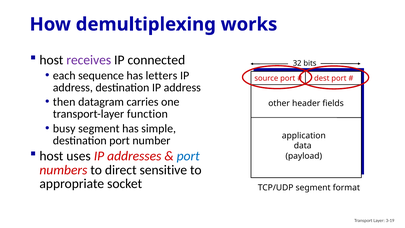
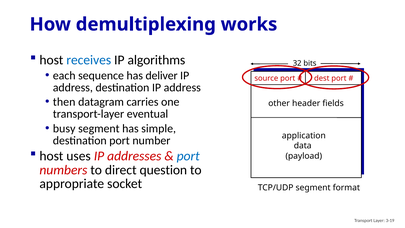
receives colour: purple -> blue (89, 60)
connected: connected -> algorithms (156, 60)
letters: letters -> deliver (162, 75)
function: function -> eventual (147, 114)
sensitive: sensitive -> question (163, 170)
